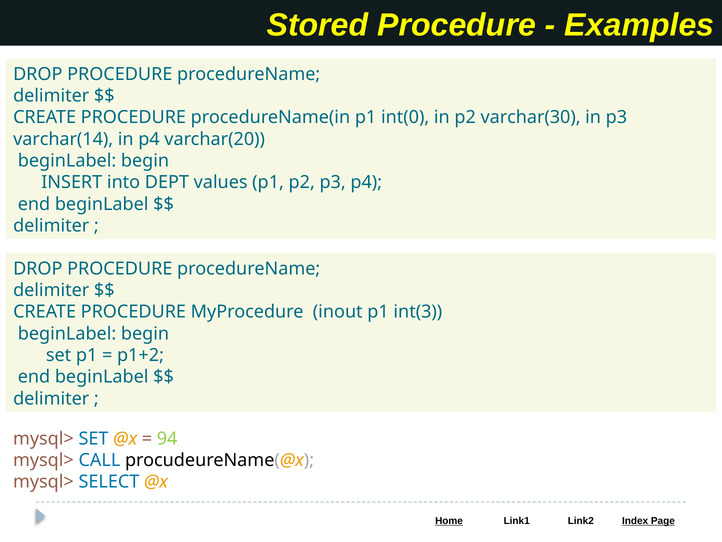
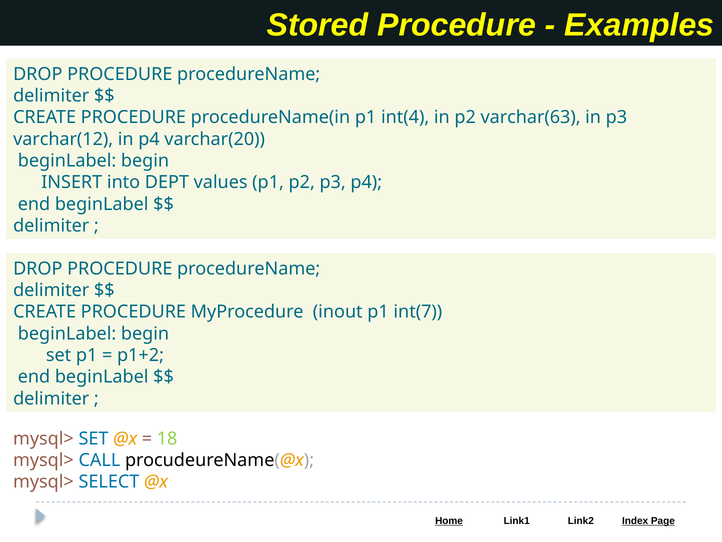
int(0: int(0 -> int(4 (405, 117)
varchar(30: varchar(30 -> varchar(63 (531, 117)
varchar(14: varchar(14 -> varchar(12 (63, 139)
int(3: int(3 -> int(7 (418, 312)
94: 94 -> 18 (167, 438)
